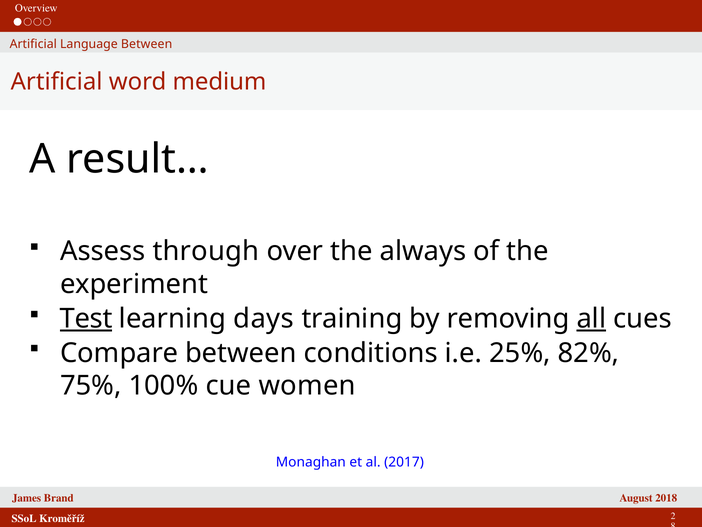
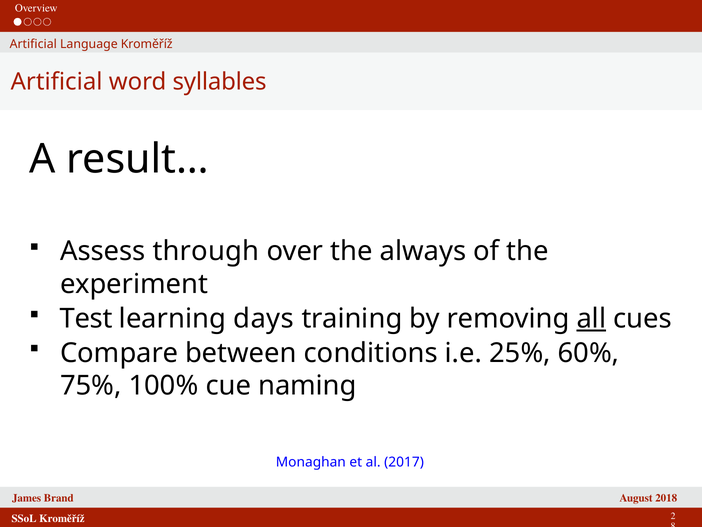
Language Between: Between -> Kroměříž (147, 44)
medium: medium -> syllables (220, 82)
Test underline: present -> none (86, 318)
82%: 82% -> 60% (588, 353)
women: women -> naming (307, 386)
